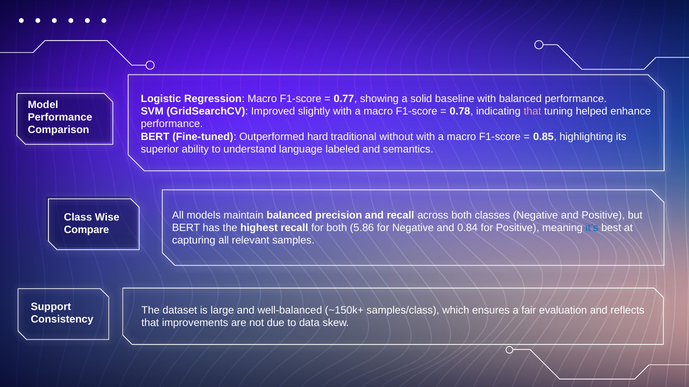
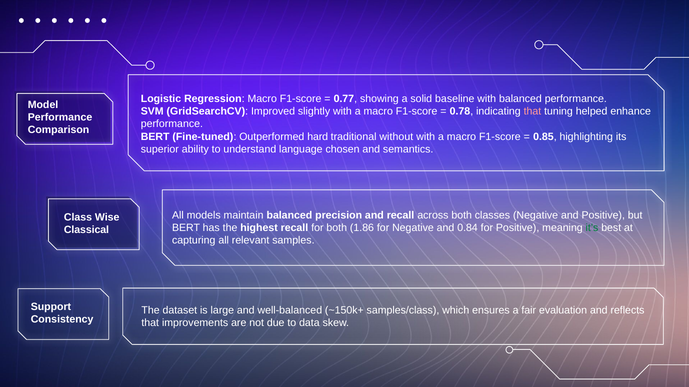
labeled: labeled -> chosen (343, 149)
5.86: 5.86 -> 1.86 (362, 228)
it’s colour: blue -> green (592, 228)
Compare: Compare -> Classical (86, 230)
